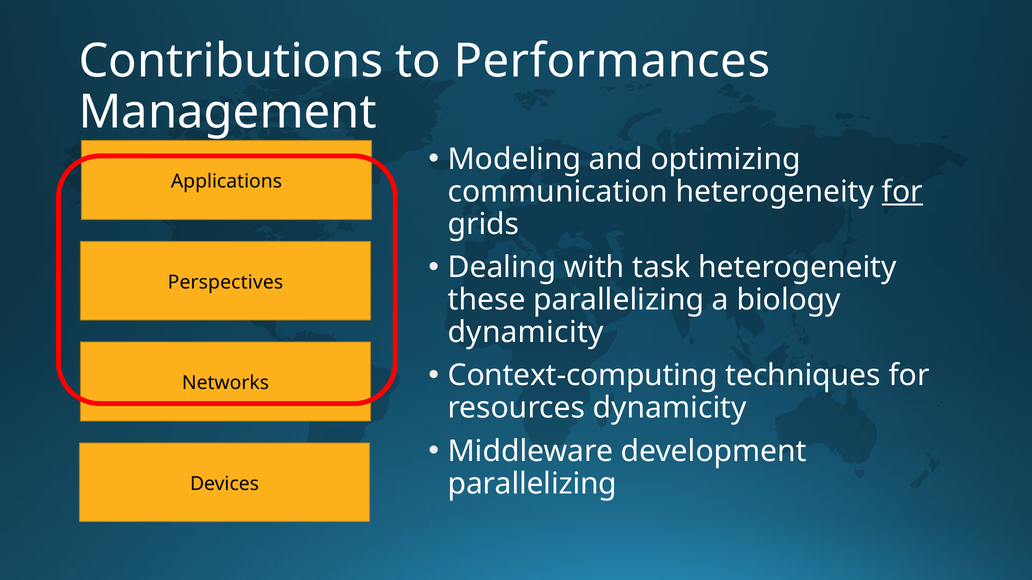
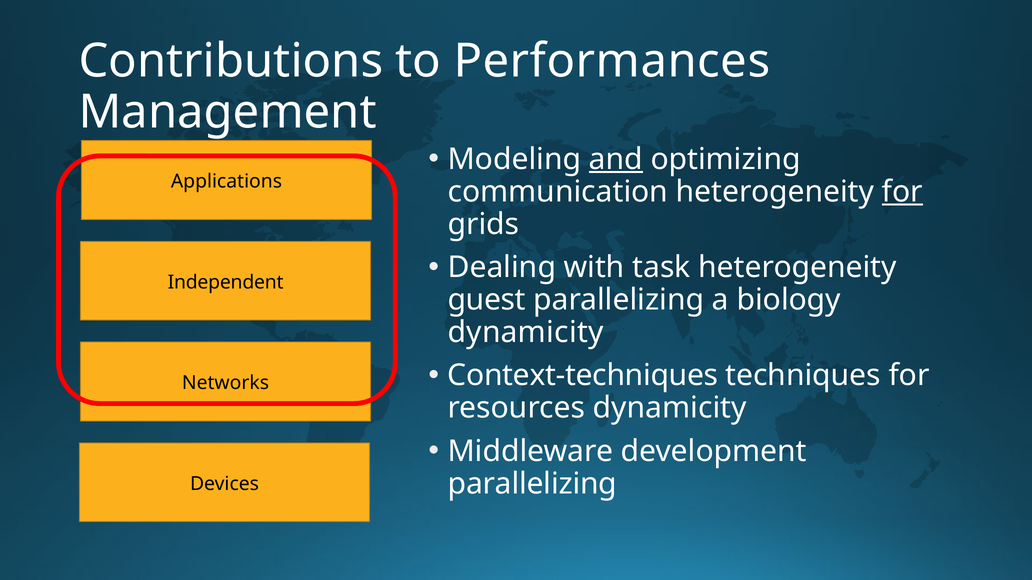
and underline: none -> present (616, 159)
Perspectives: Perspectives -> Independent (226, 282)
these: these -> guest (487, 300)
Context-computing: Context-computing -> Context-techniques (583, 376)
